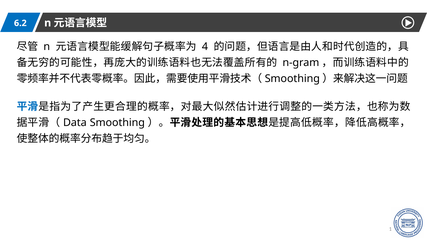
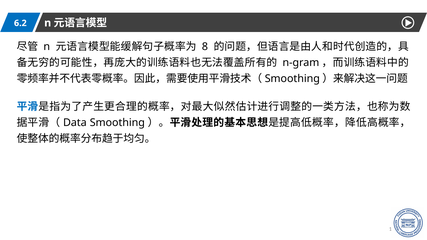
4: 4 -> 8 (205, 47)
